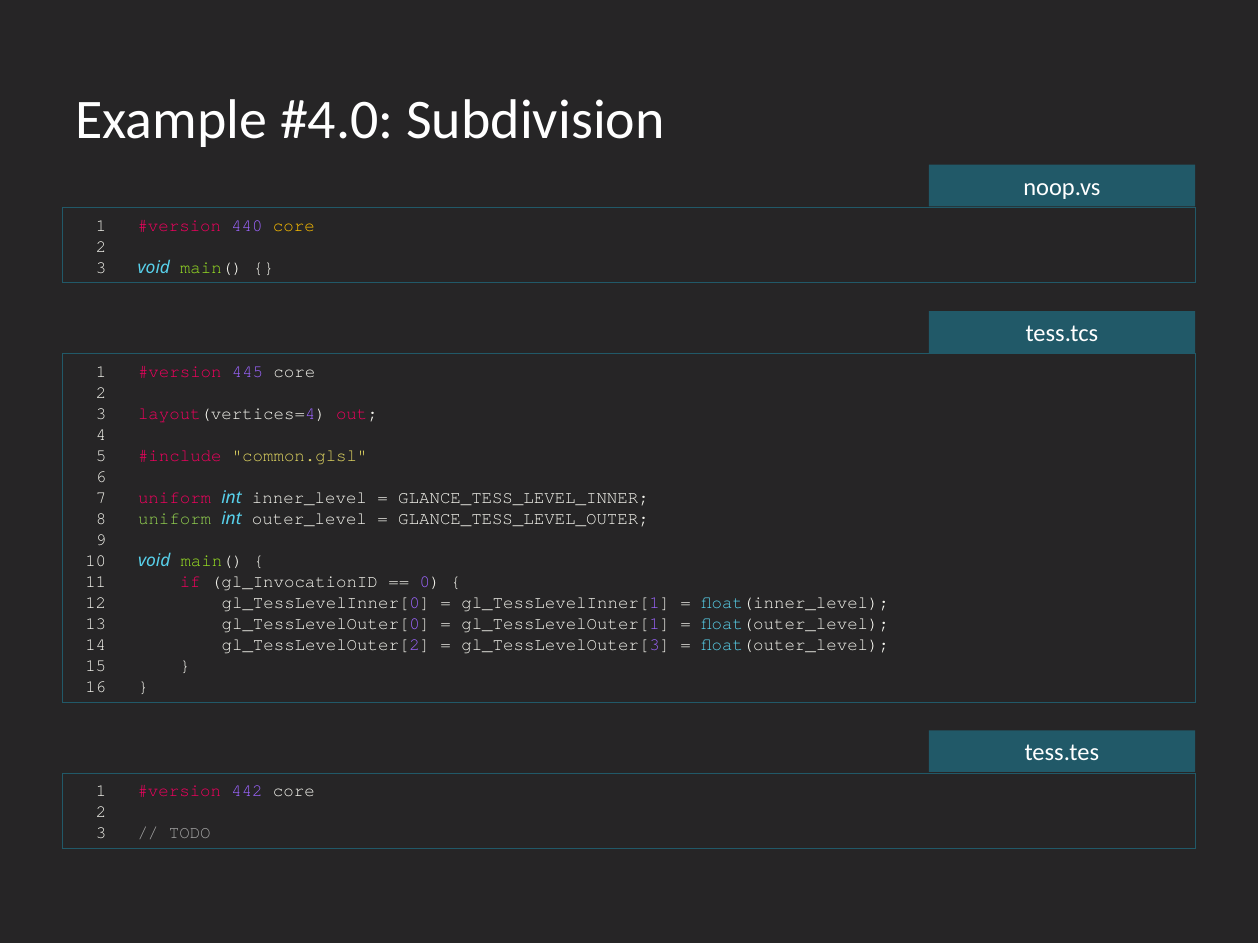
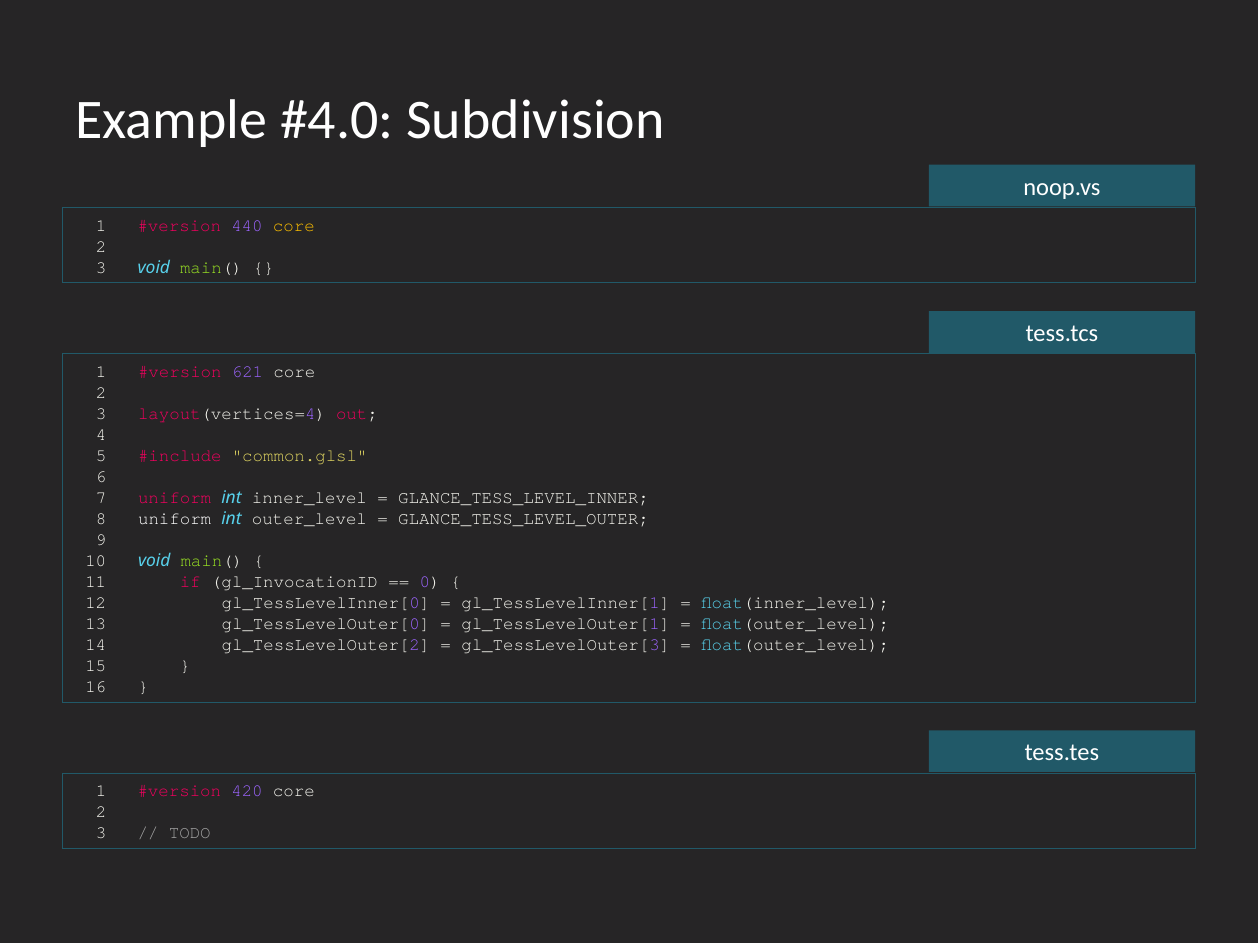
445: 445 -> 621 (247, 372)
uniform colour: light green -> white (175, 519)
442: 442 -> 420 (247, 791)
